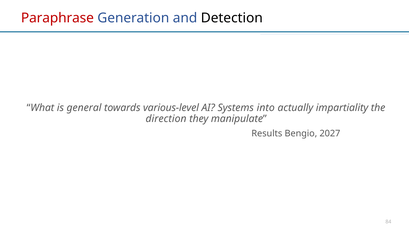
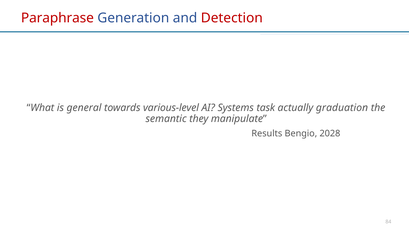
Detection colour: black -> red (232, 18)
into: into -> task (266, 108)
impartiality: impartiality -> graduation (342, 108)
direction: direction -> semantic (166, 119)
2027: 2027 -> 2028 (330, 134)
